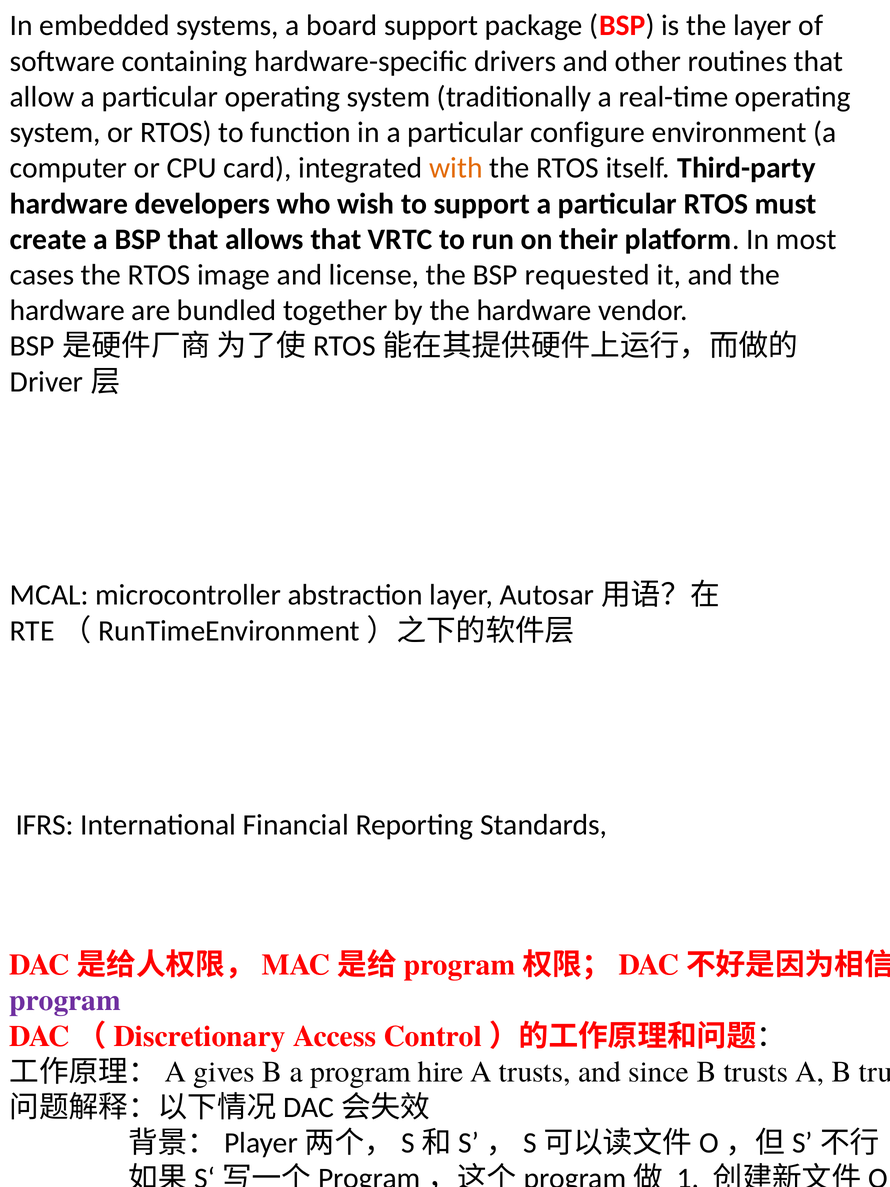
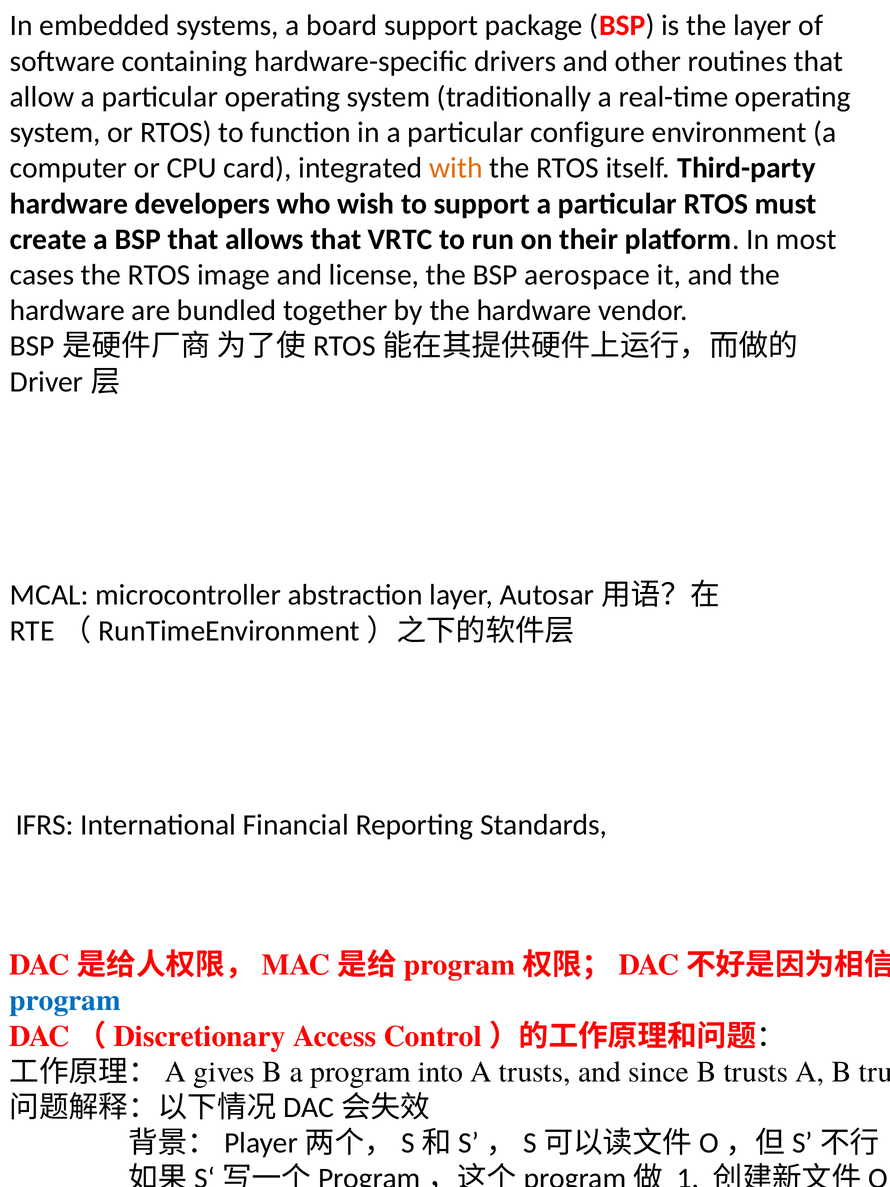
requested: requested -> aerospace (587, 275)
program colour: purple -> blue (65, 1000)
hire: hire -> into (441, 1072)
